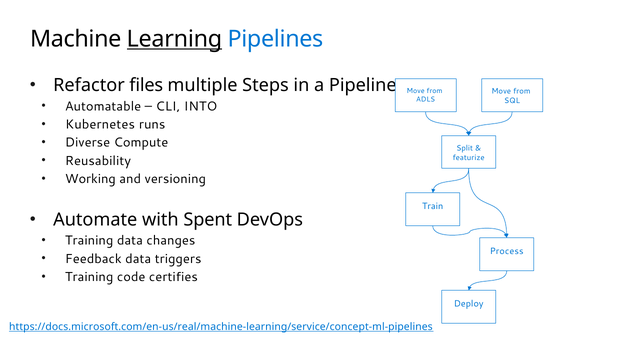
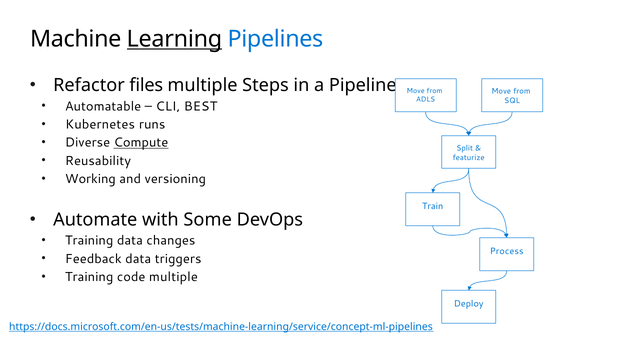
INTO: INTO -> BEST (201, 106)
Compute underline: none -> present (141, 143)
Spent: Spent -> Some (208, 220)
code certifies: certifies -> multiple (173, 277)
https://docs.microsoft.com/en-us/real/machine-learning/service/concept-ml-pipelines: https://docs.microsoft.com/en-us/real/machine-learning/service/concept-ml-pipelines -> https://docs.microsoft.com/en-us/tests/machine-learning/service/concept-ml-pipelines (221, 326)
